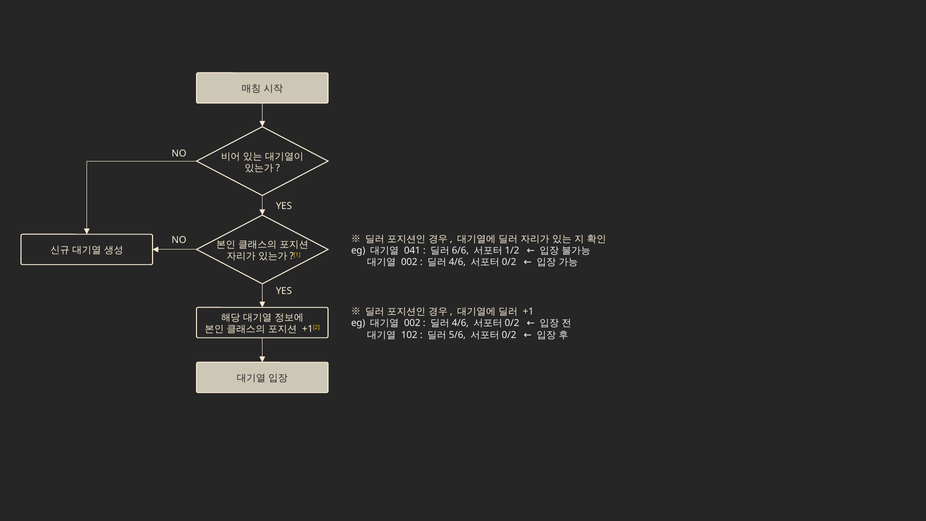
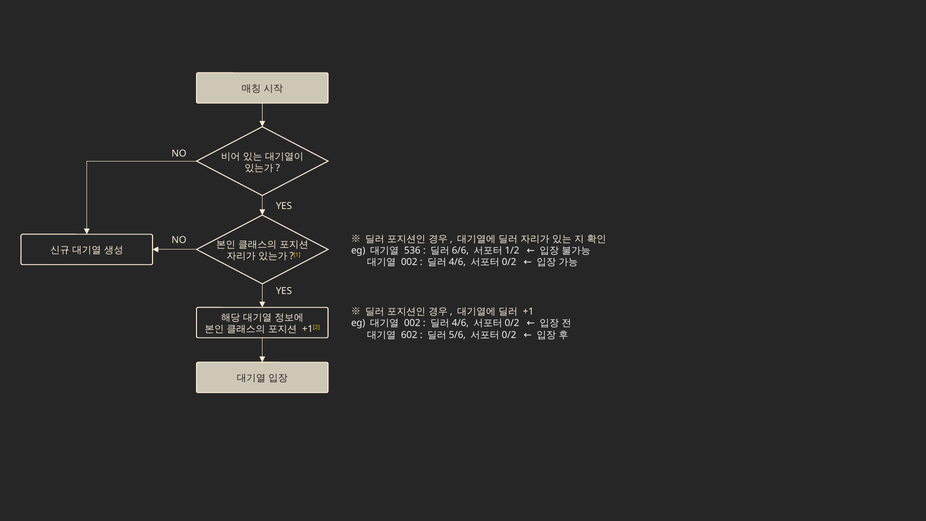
041: 041 -> 536 (412, 250)
102: 102 -> 602 (409, 335)
